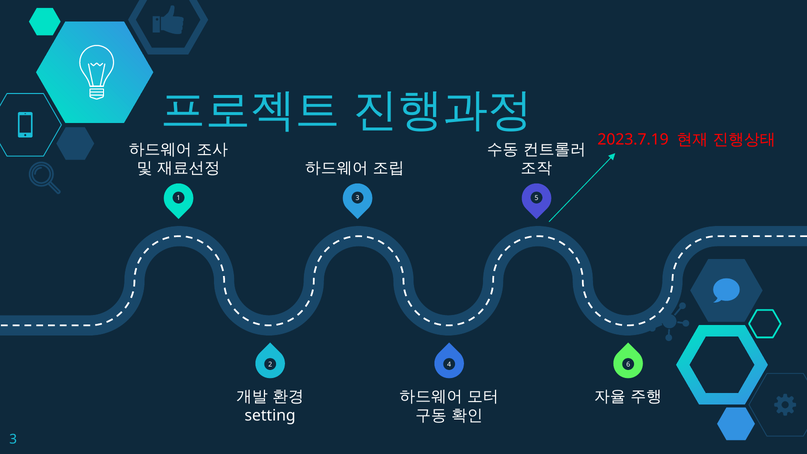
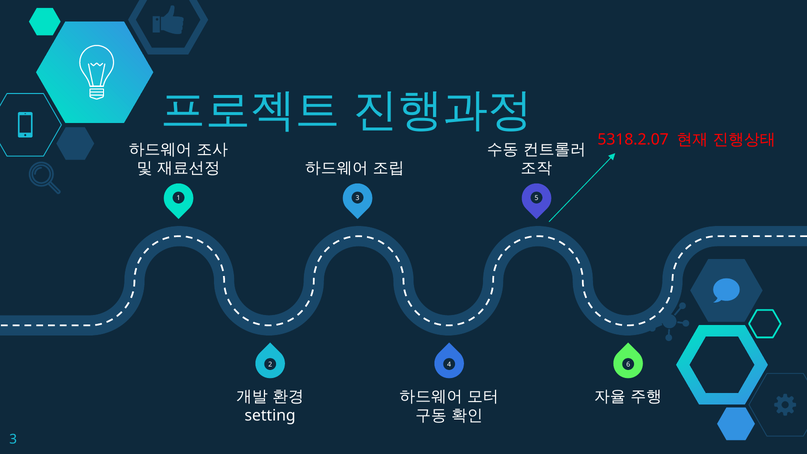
2023.7.19: 2023.7.19 -> 5318.2.07 (633, 140)
